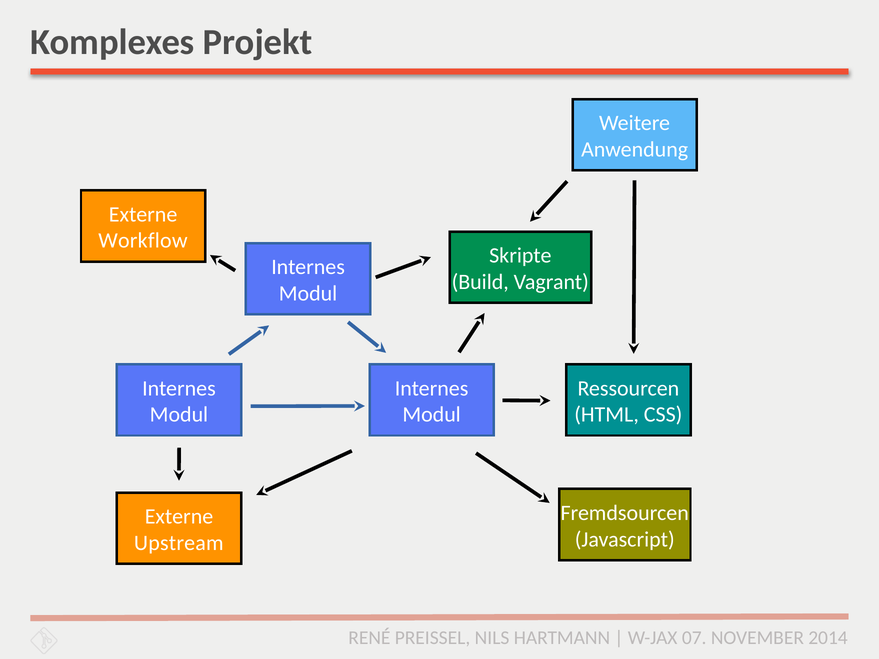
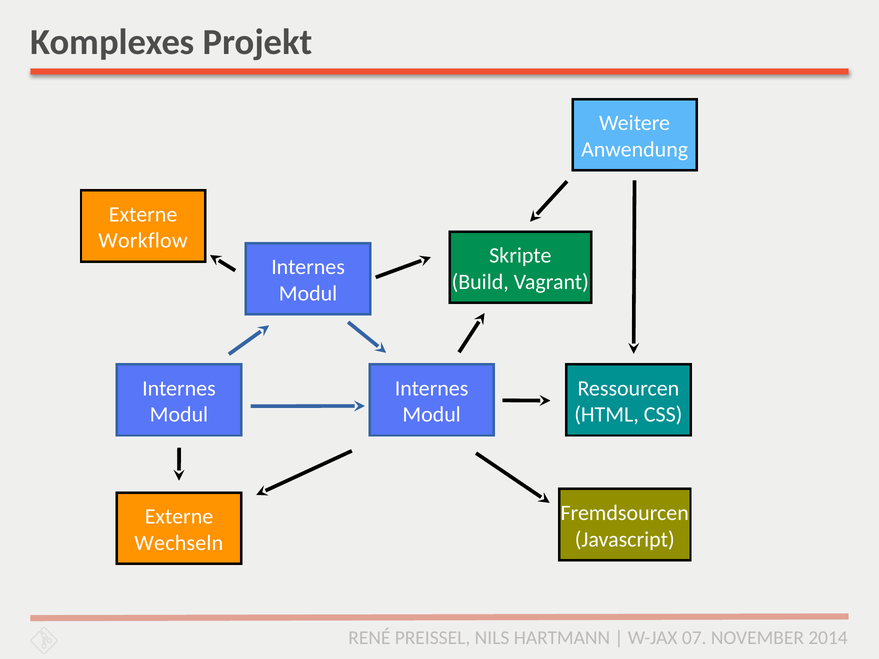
Upstream: Upstream -> Wechseln (179, 543)
